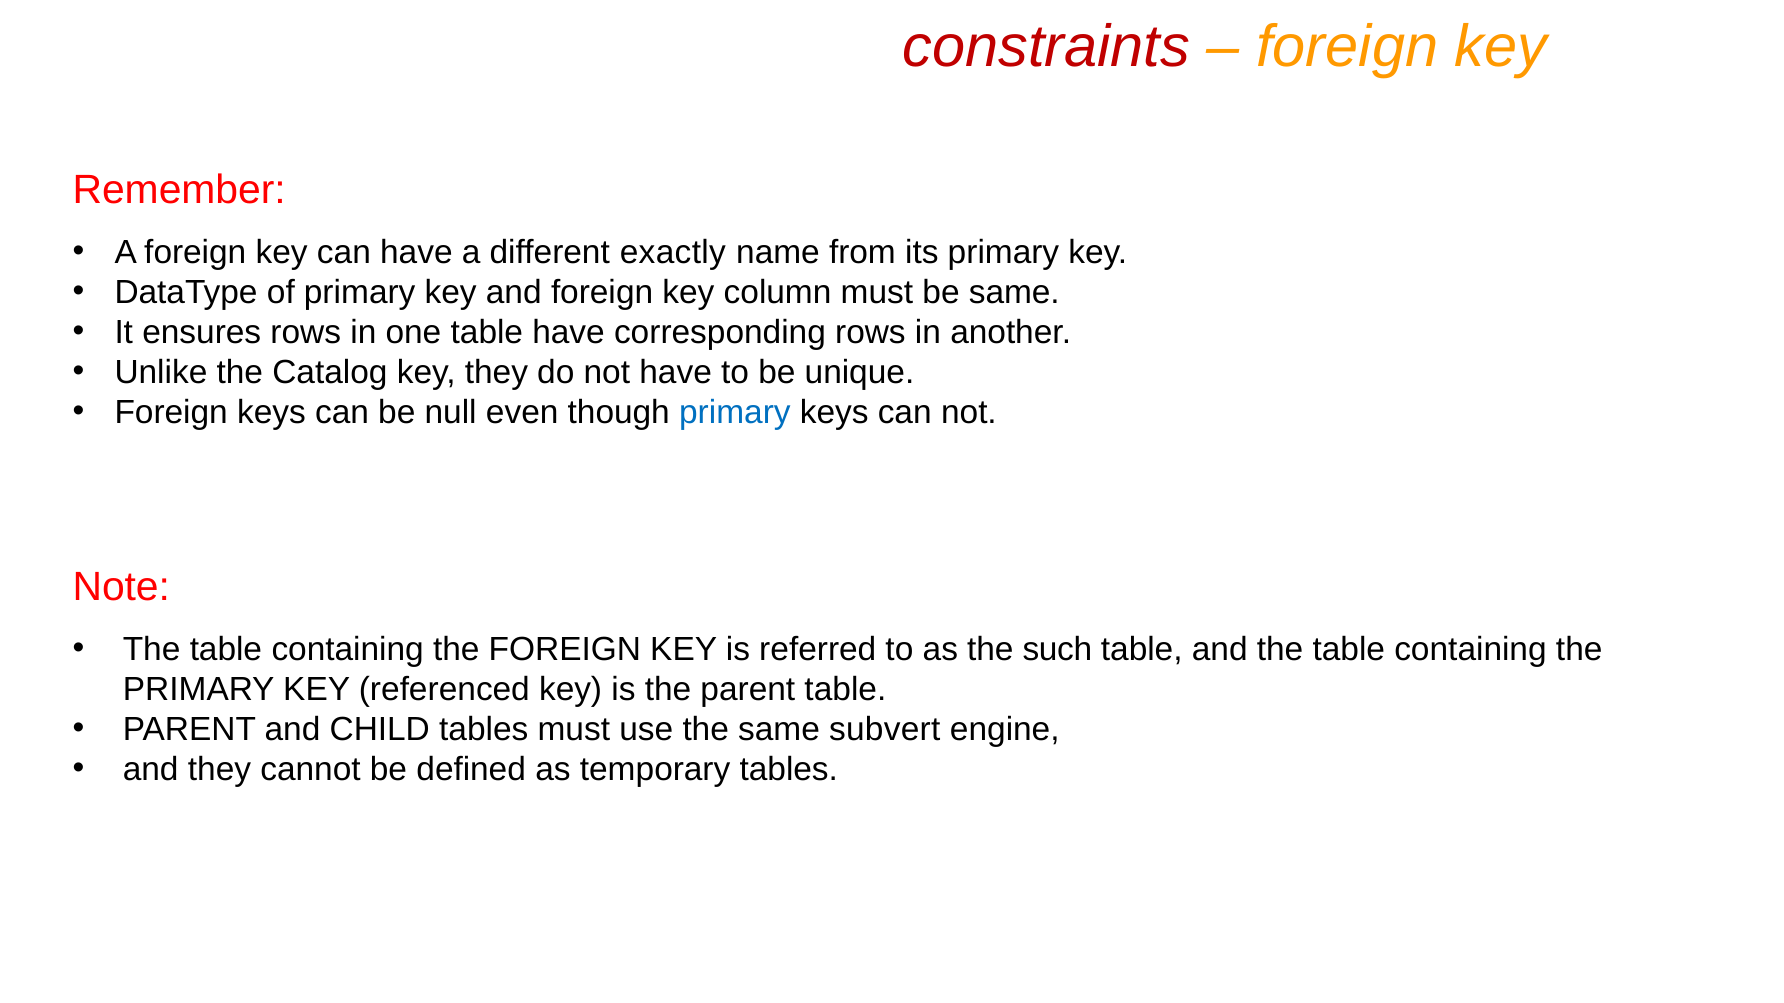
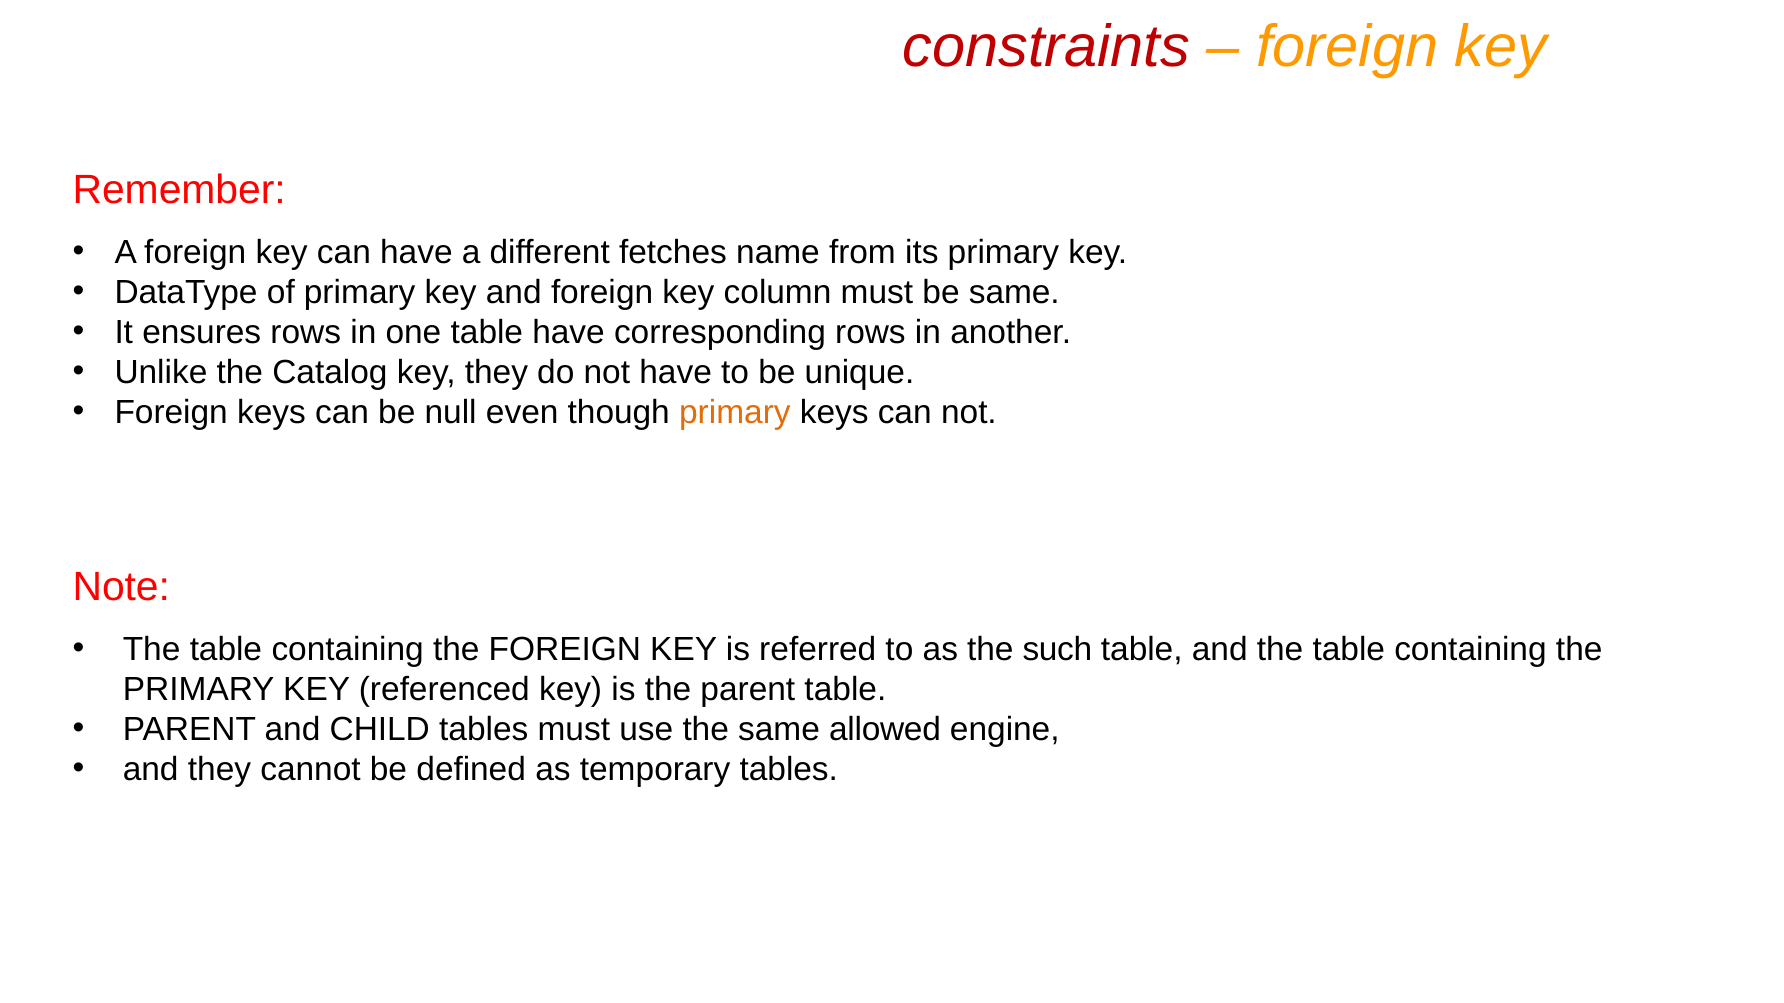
exactly: exactly -> fetches (673, 252)
primary colour: blue -> orange (735, 413)
subvert: subvert -> allowed (885, 730)
